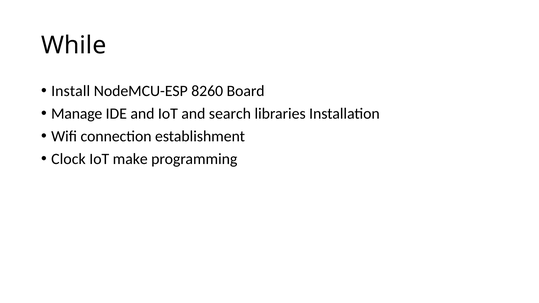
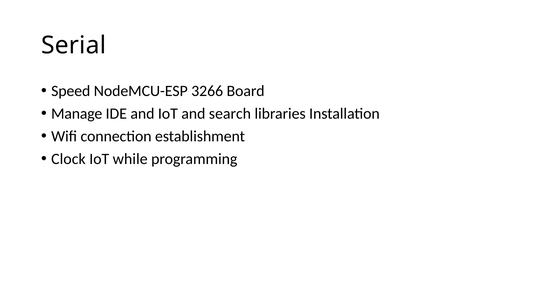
While: While -> Serial (74, 45)
Install: Install -> Speed (71, 91)
8260: 8260 -> 3266 (207, 91)
make: make -> while (130, 159)
